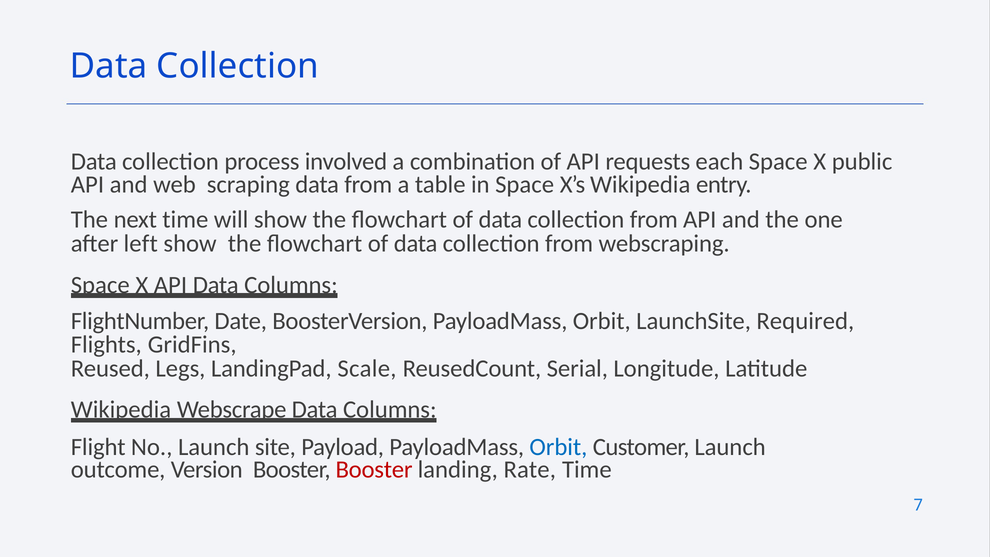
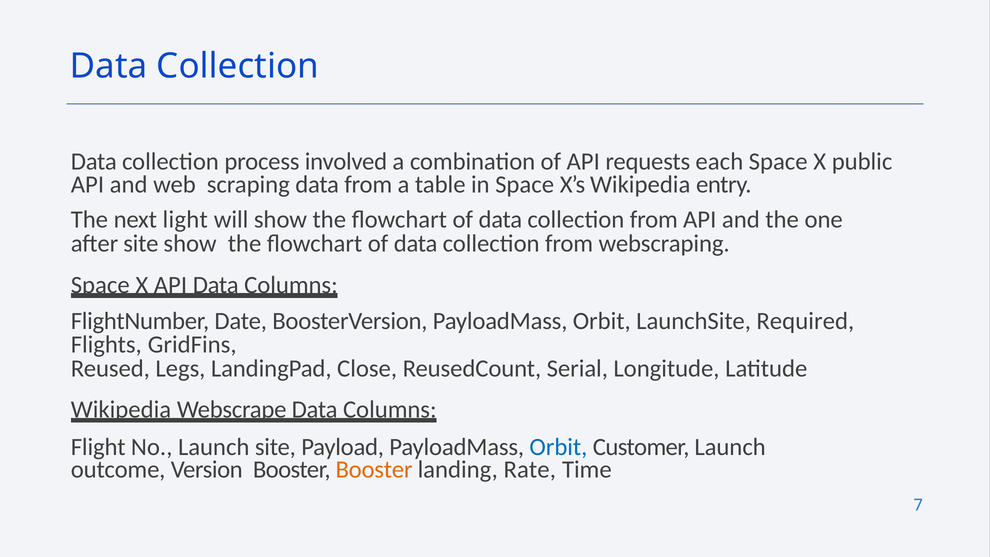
next time: time -> light (185, 220)
after left: left -> site (141, 243)
Scale: Scale -> Close (367, 368)
Booster colour: red -> orange (374, 470)
